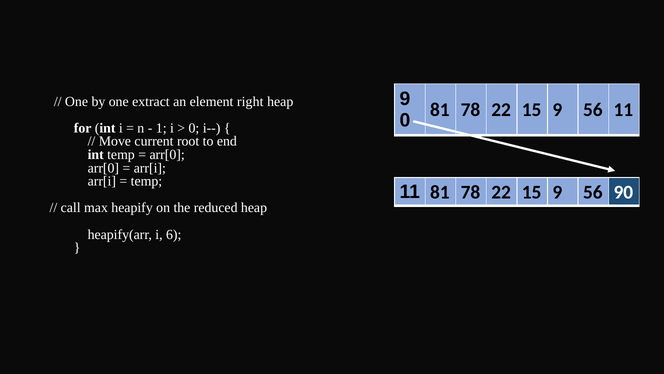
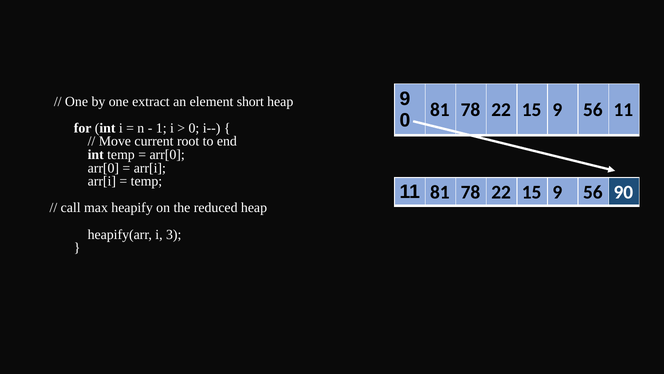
right: right -> short (250, 101)
6: 6 -> 3 (174, 234)
